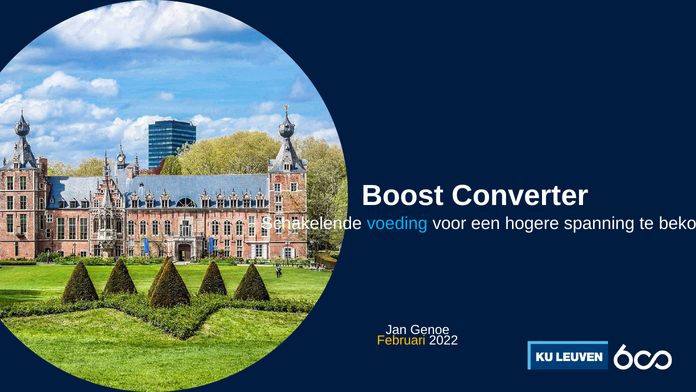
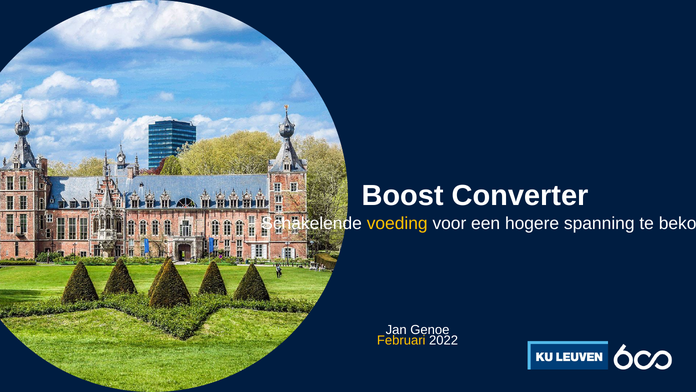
voeding colour: light blue -> yellow (397, 223)
